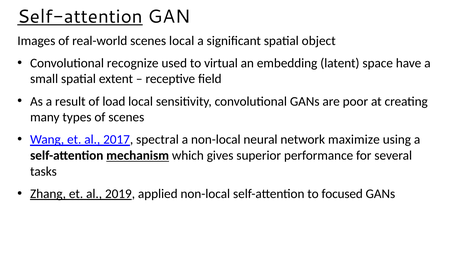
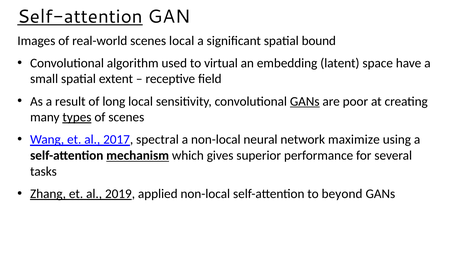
object: object -> bound (319, 41)
recognize: recognize -> algorithm (133, 63)
load: load -> long (114, 101)
GANs underline: none -> present (305, 101)
types underline: none -> present (77, 117)
focused: focused -> beyond (342, 194)
